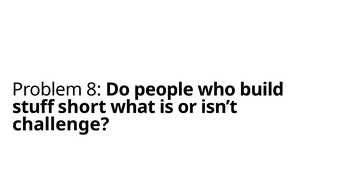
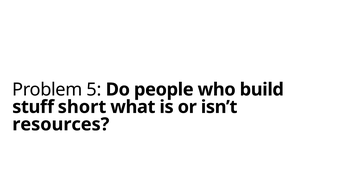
8: 8 -> 5 (94, 90)
challenge: challenge -> resources (61, 125)
